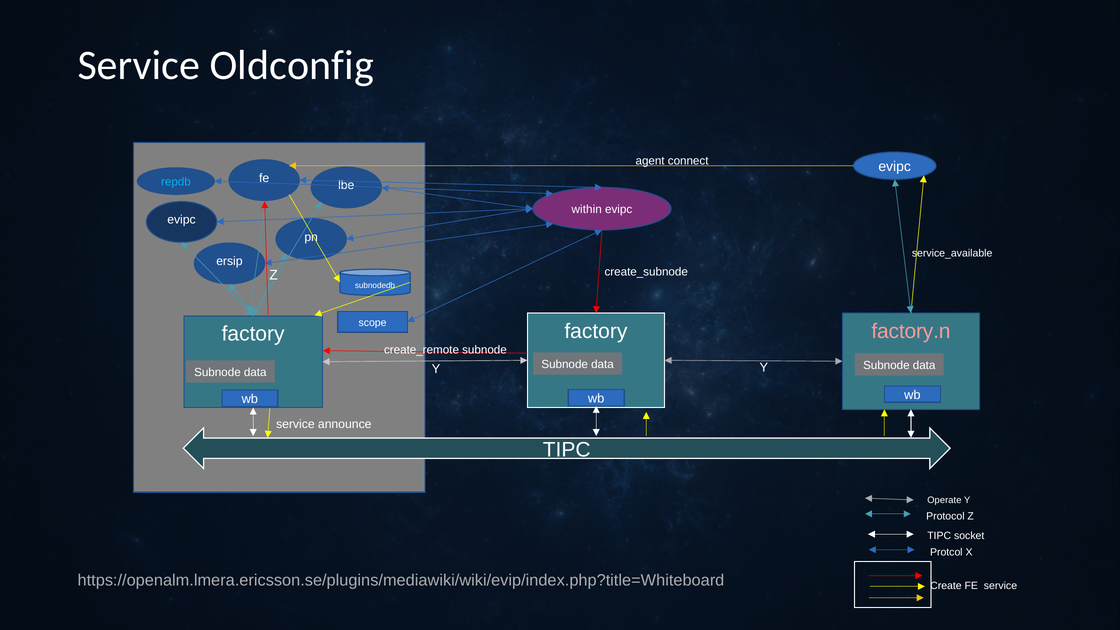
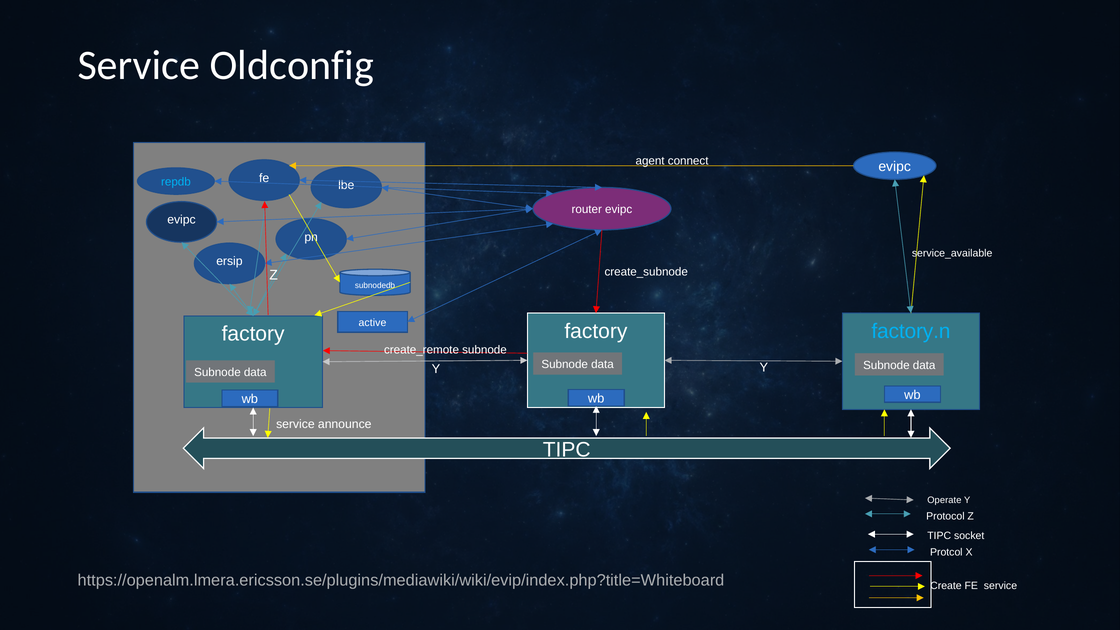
within: within -> router (587, 209)
scope: scope -> active (372, 323)
factory.n colour: pink -> light blue (911, 331)
